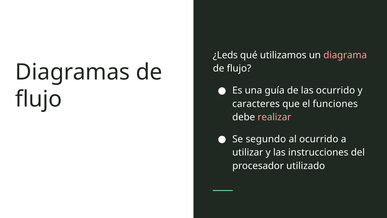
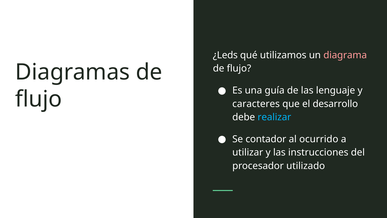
las ocurrido: ocurrido -> lenguaje (336, 90)
funciones: funciones -> desarrollo (335, 104)
realizar colour: pink -> light blue (274, 117)
segundo: segundo -> contador (266, 139)
